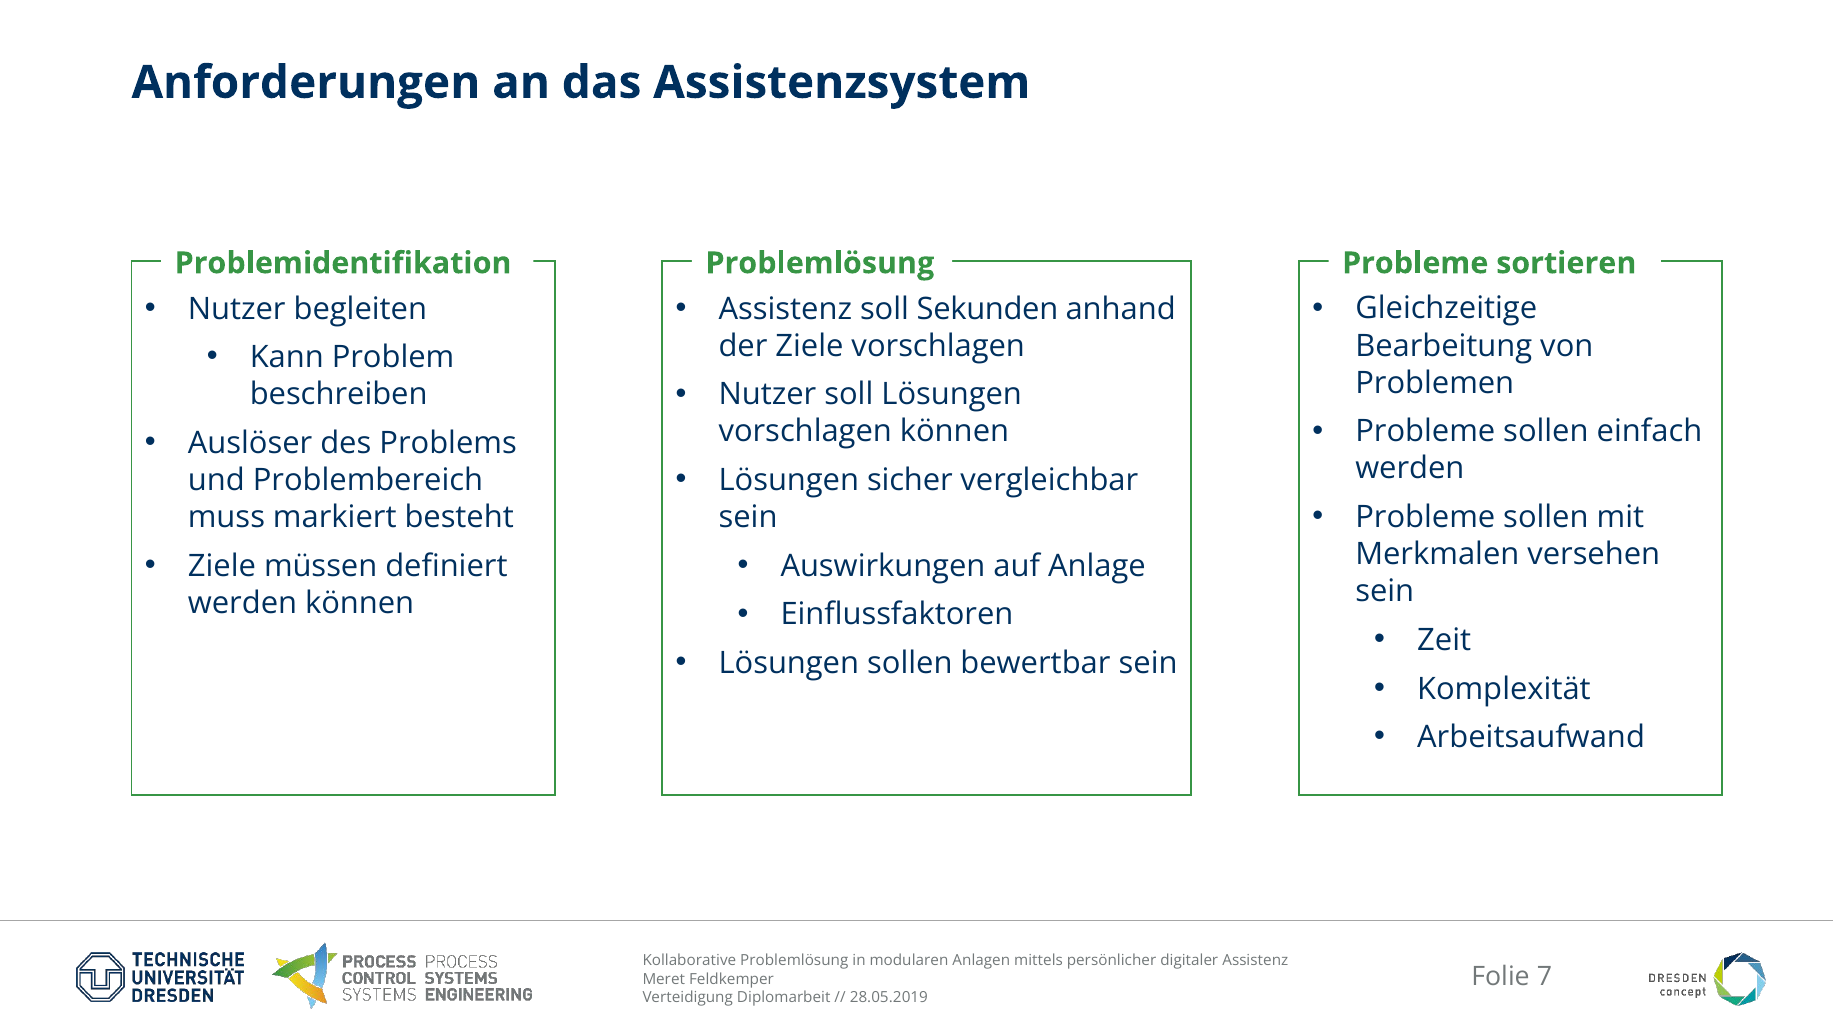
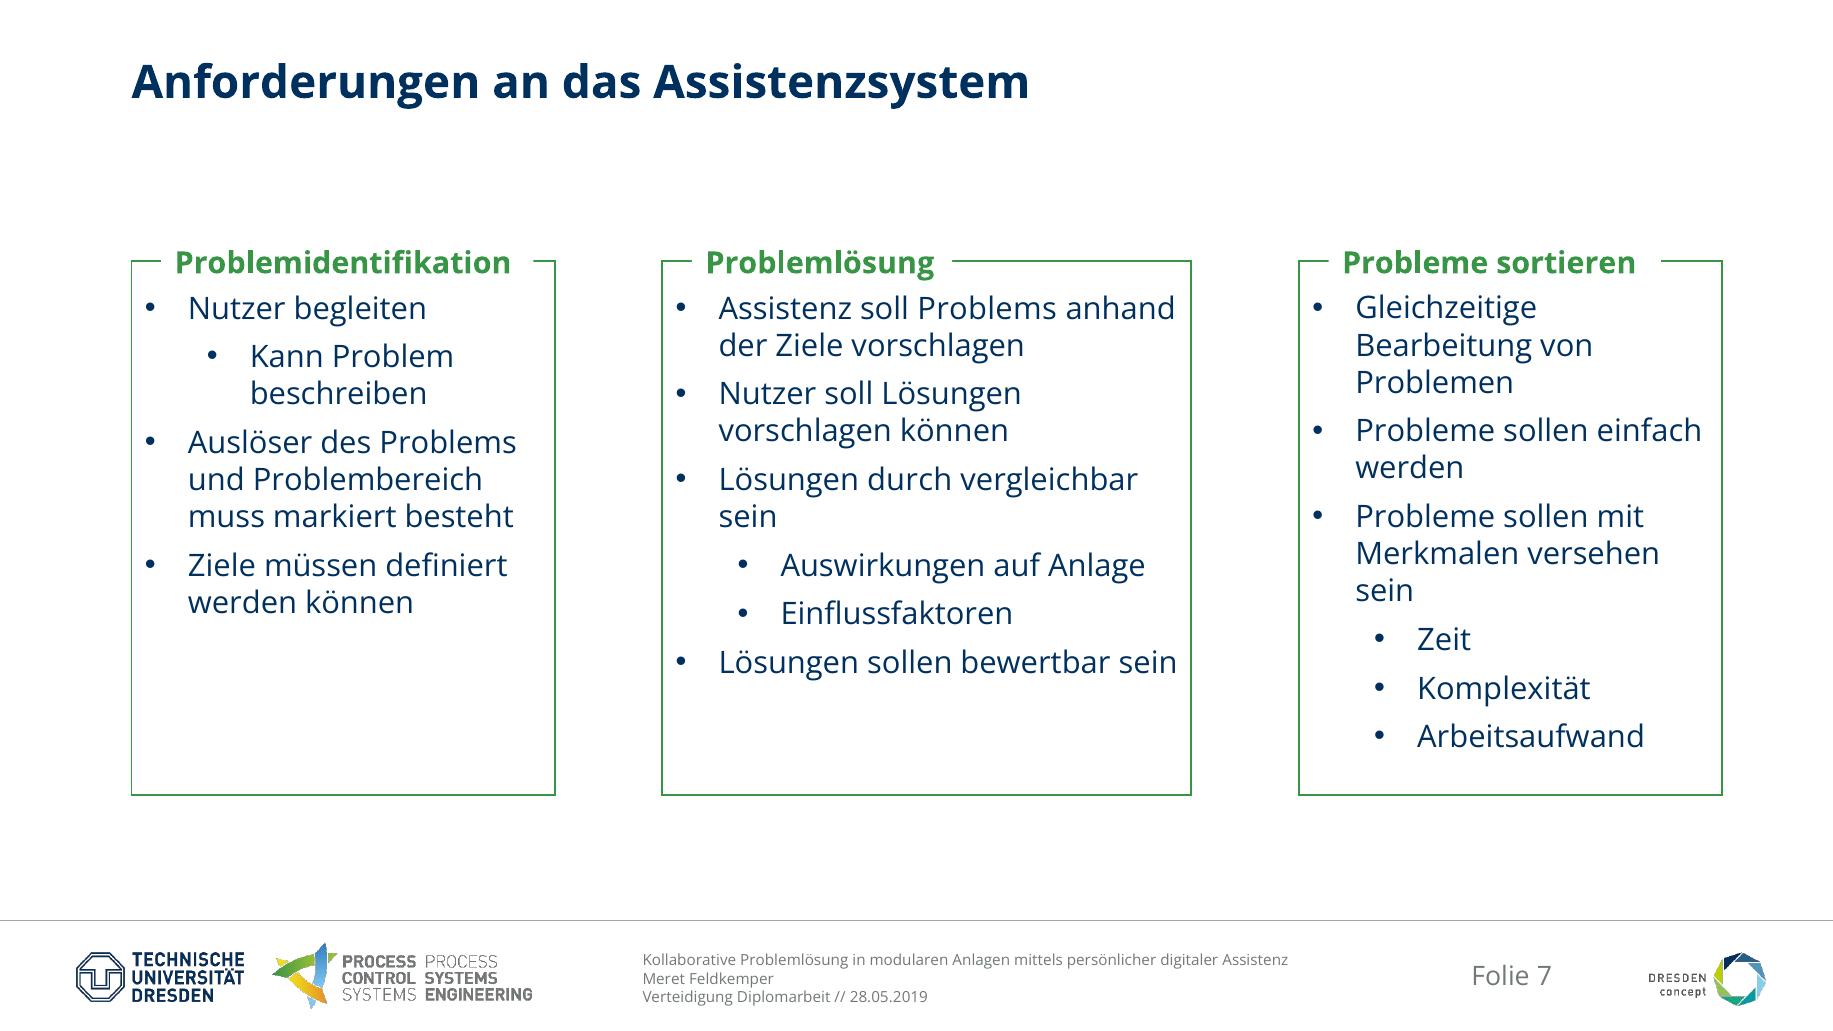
soll Sekunden: Sekunden -> Problems (987, 309)
sicher: sicher -> durch (910, 480)
